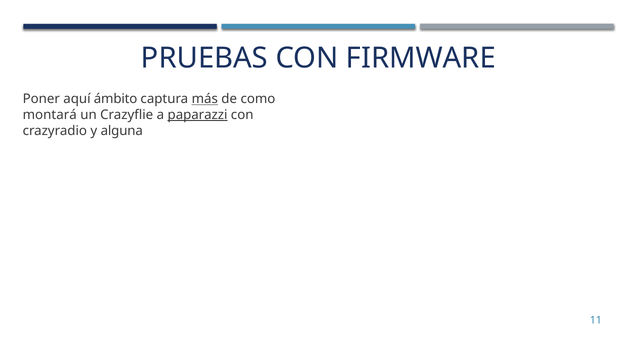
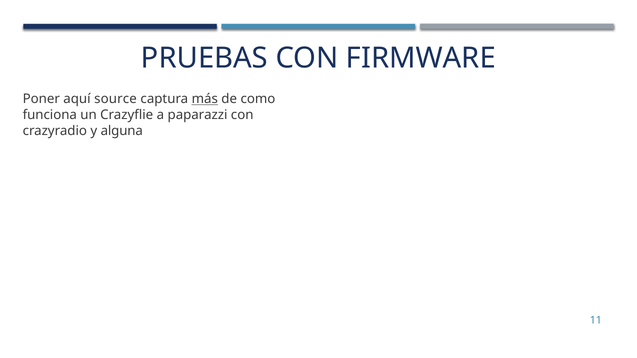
ámbito: ámbito -> source (115, 99)
montará: montará -> funciona (50, 115)
paparazzi underline: present -> none (198, 115)
